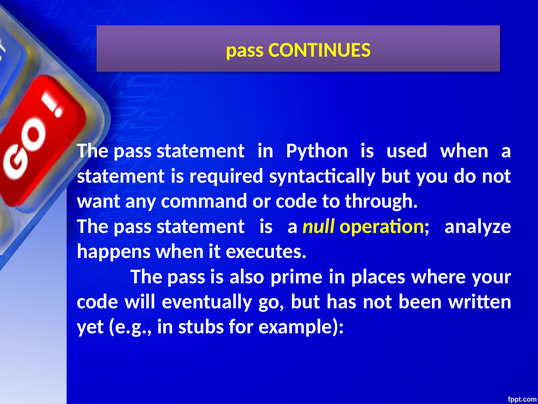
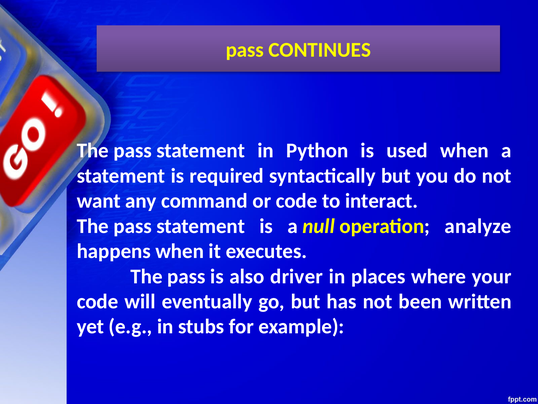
through: through -> interact (381, 201)
prime: prime -> driver (297, 276)
